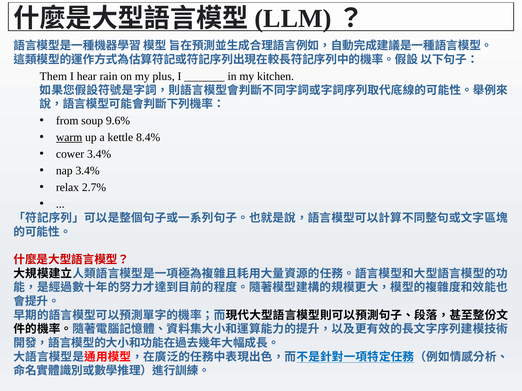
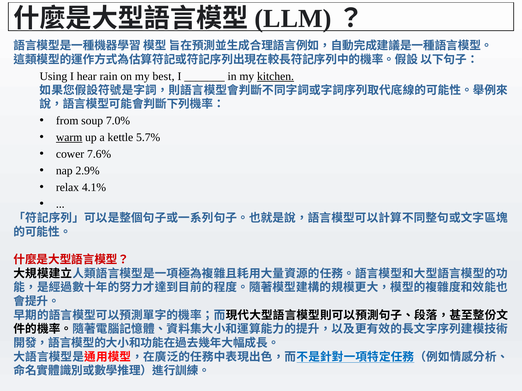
Them: Them -> Using (53, 76)
plus: plus -> best (164, 76)
kitchen underline: none -> present (276, 76)
9.6%: 9.6% -> 7.0% (118, 121)
8.4%: 8.4% -> 5.7% (148, 138)
cower 3.4%: 3.4% -> 7.6% (99, 154)
nap 3.4%: 3.4% -> 2.9% (88, 171)
2.7%: 2.7% -> 4.1% (94, 188)
